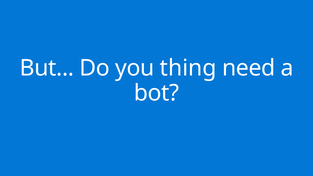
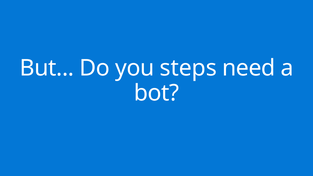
thing: thing -> steps (188, 68)
